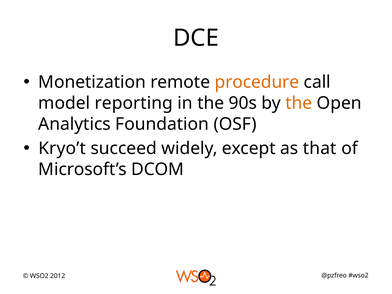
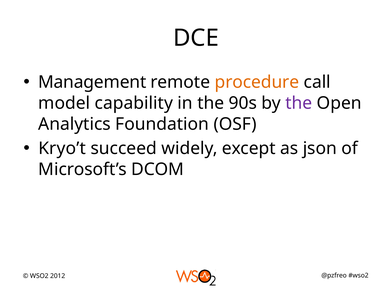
Monetization: Monetization -> Management (92, 82)
reporting: reporting -> capability (134, 103)
the colour: orange -> purple (299, 103)
that: that -> json (320, 148)
